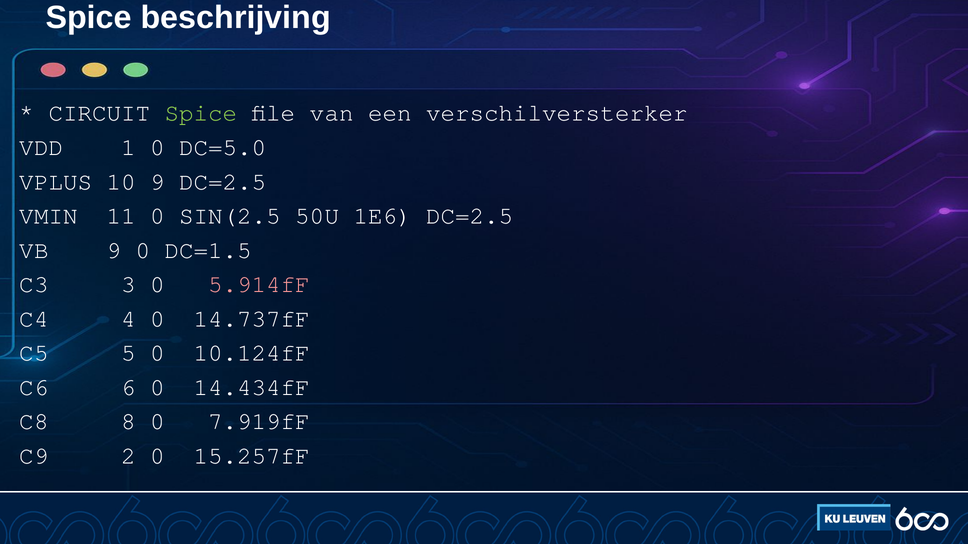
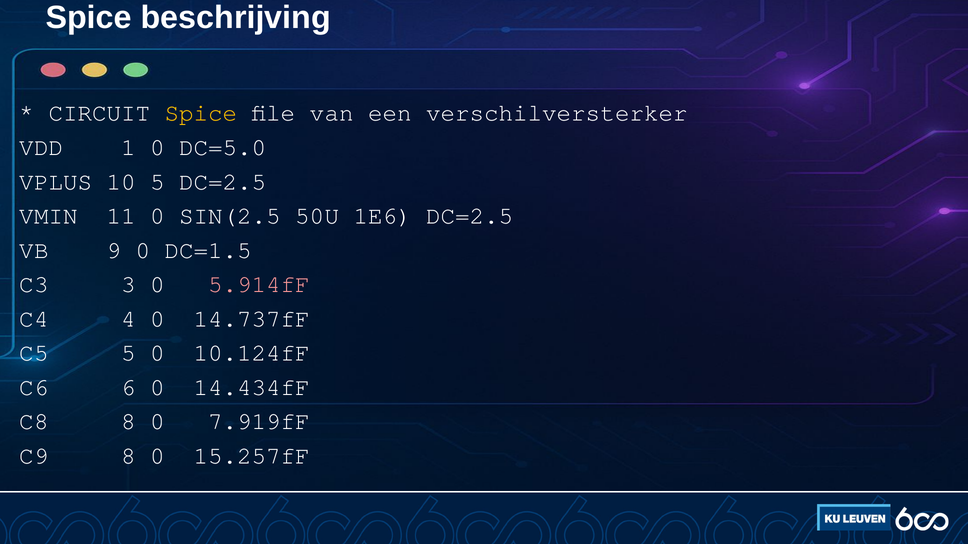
Spice colour: light green -> yellow (201, 113)
10 9: 9 -> 5 (157, 182)
C9 2: 2 -> 8 (128, 456)
